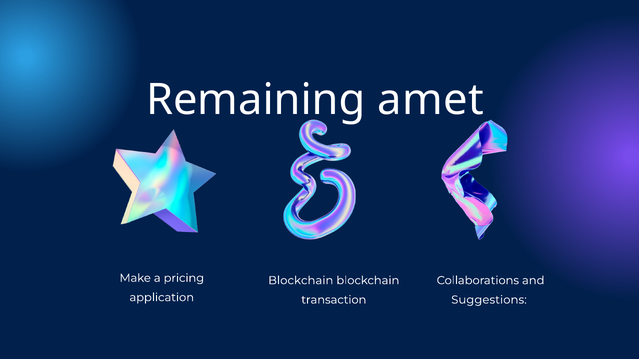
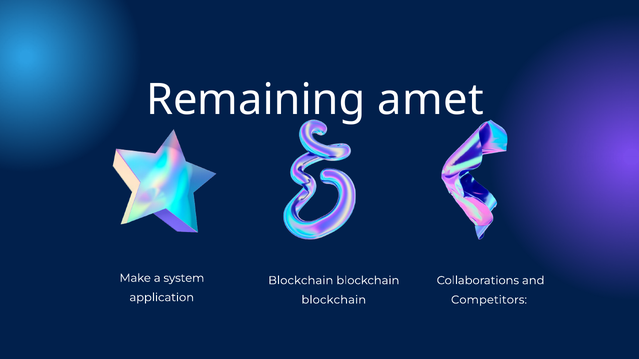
pricing: pricing -> system (184, 278)
transaction: transaction -> blockchain (334, 300)
Suggestions: Suggestions -> Competitors (489, 300)
